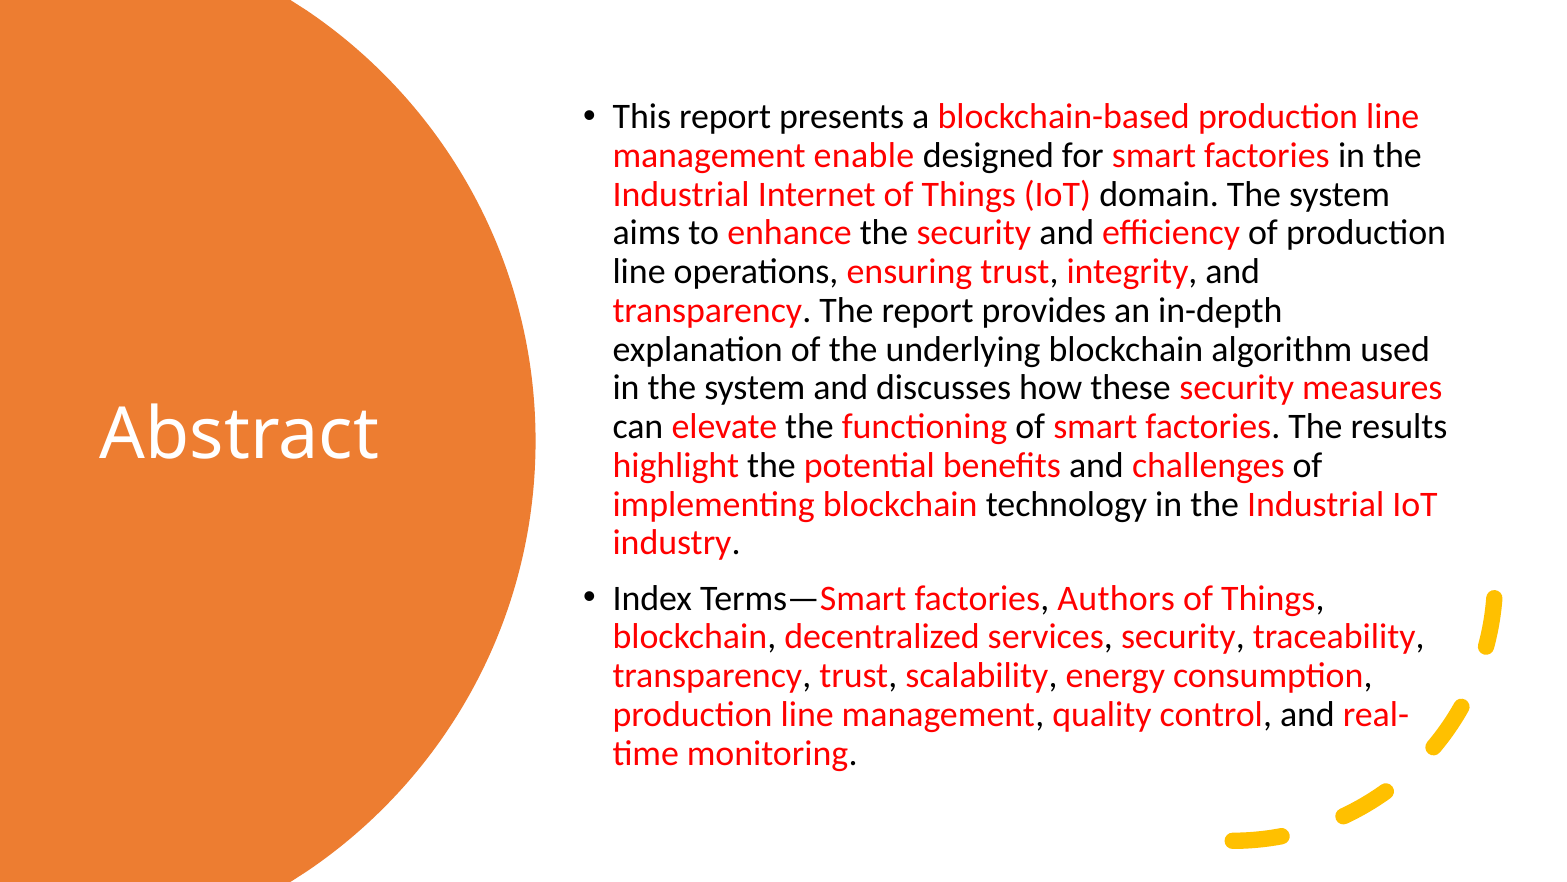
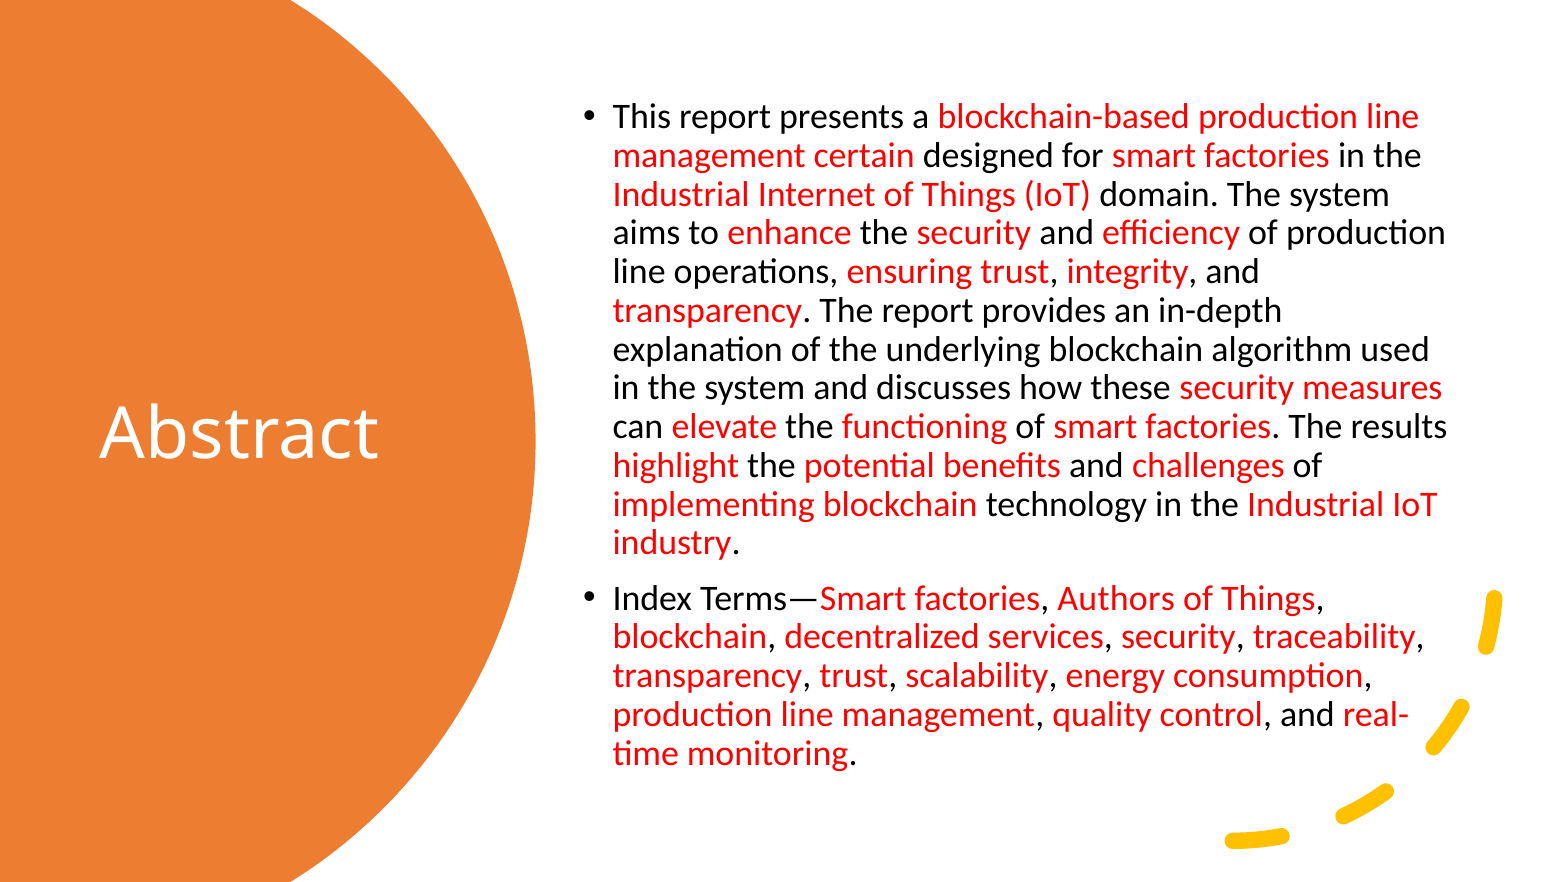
enable: enable -> certain (864, 155)
